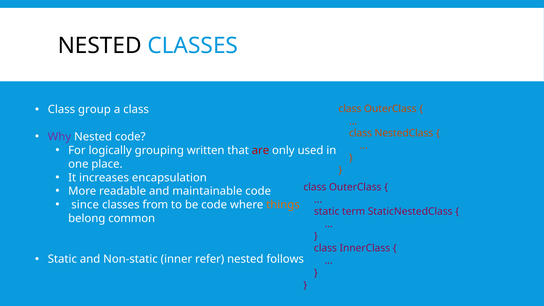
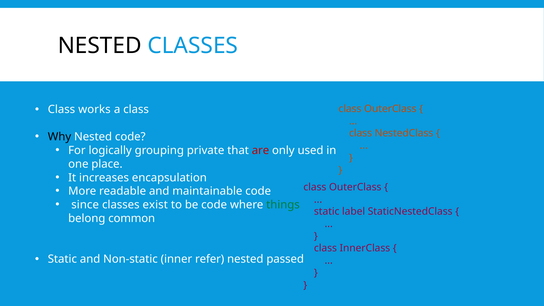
group: group -> works (94, 110)
Why colour: purple -> black (59, 137)
written: written -> private (206, 150)
from: from -> exist (155, 205)
things colour: orange -> green (283, 205)
term: term -> label (354, 212)
follows: follows -> passed (285, 259)
